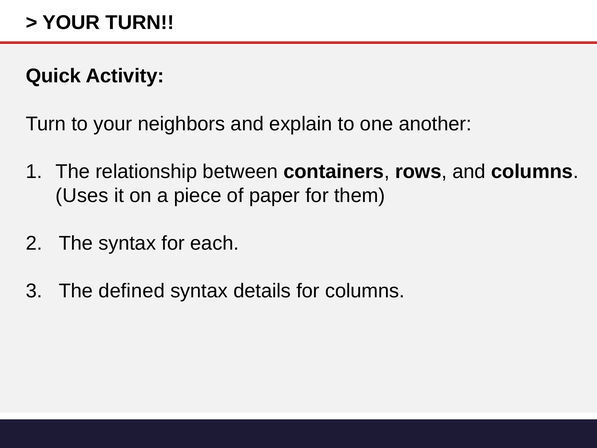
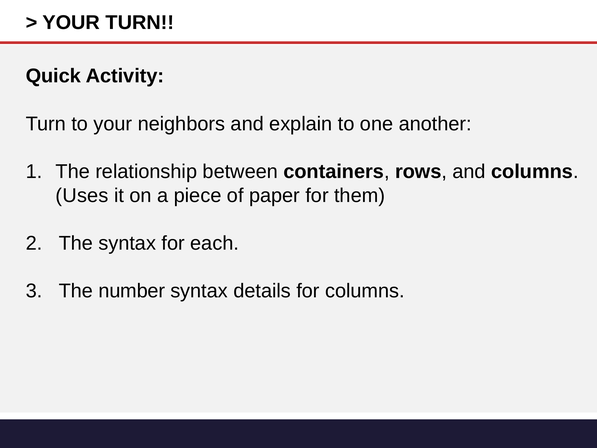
defined: defined -> number (132, 291)
